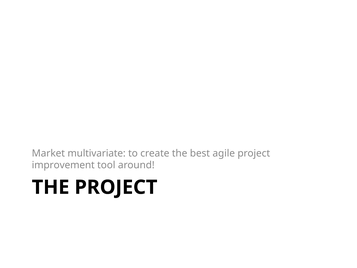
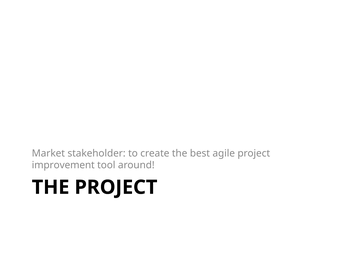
multivariate: multivariate -> stakeholder (97, 153)
